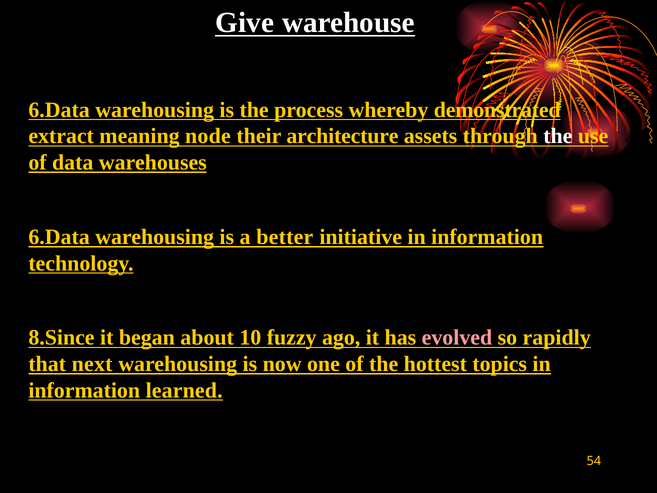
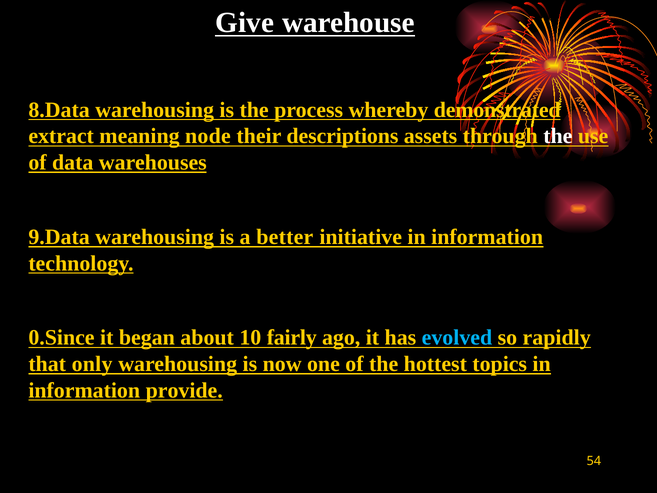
6.Data: 6.Data -> 8.Data (59, 110)
architecture: architecture -> descriptions (342, 136)
6.Data: 6.Data -> 9.Data (59, 237)
8.Since: 8.Since -> 0.Since (61, 338)
fuzzy: fuzzy -> fairly (292, 338)
evolved colour: pink -> light blue (457, 338)
next: next -> only (92, 364)
learned: learned -> provide (184, 390)
